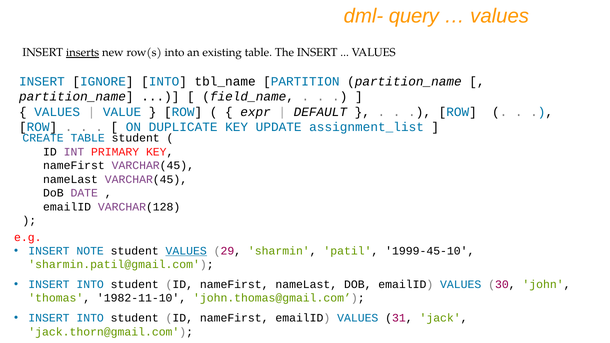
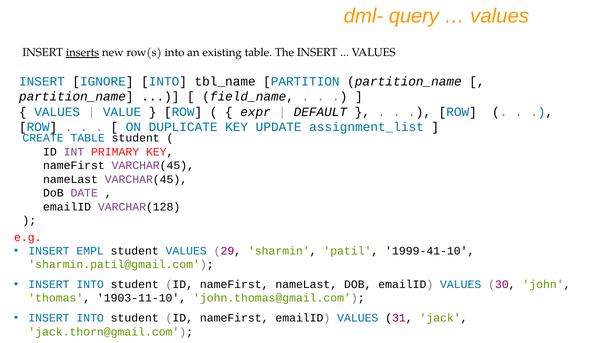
NOTE: NOTE -> EMPL (90, 251)
VALUES underline: present -> none (186, 251)
1999-45-10: 1999-45-10 -> 1999-41-10 (430, 251)
1982-11-10: 1982-11-10 -> 1903-11-10 (142, 298)
